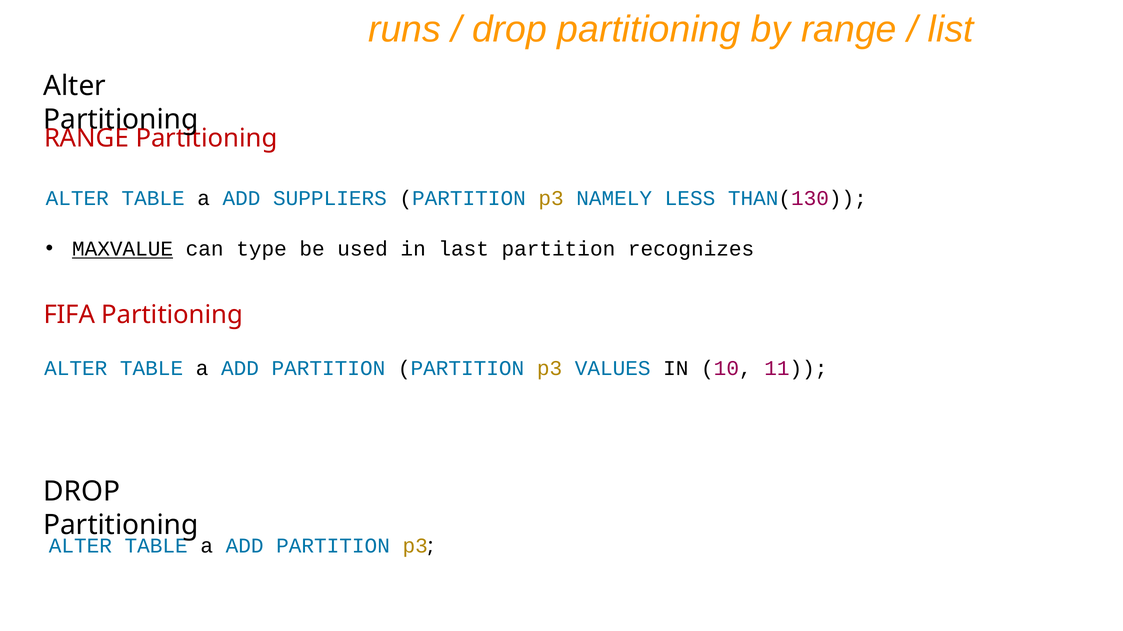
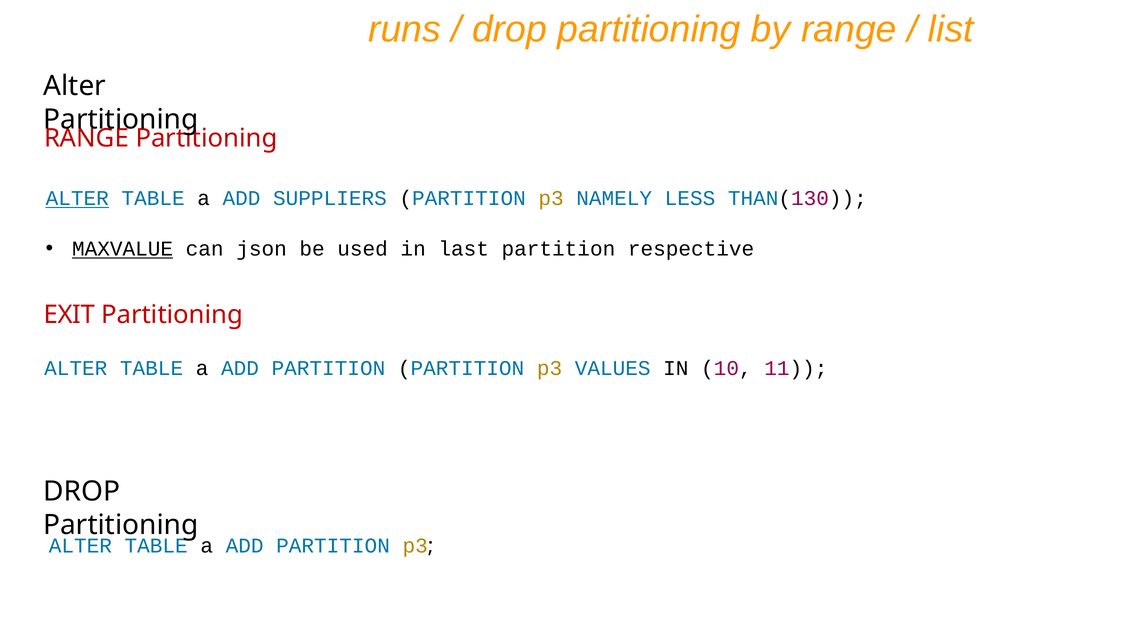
ALTER underline: none -> present (77, 199)
type: type -> json (262, 249)
recognizes: recognizes -> respective (691, 249)
FIFA: FIFA -> EXIT (69, 315)
